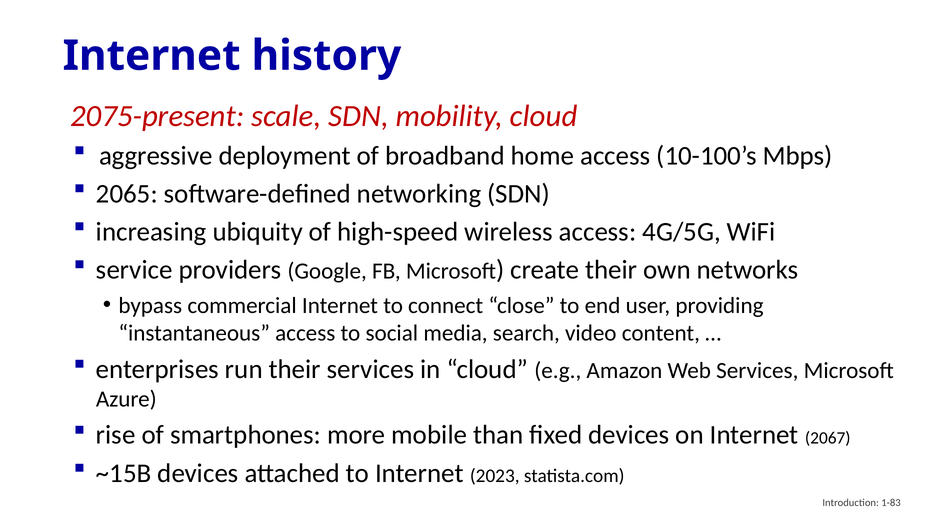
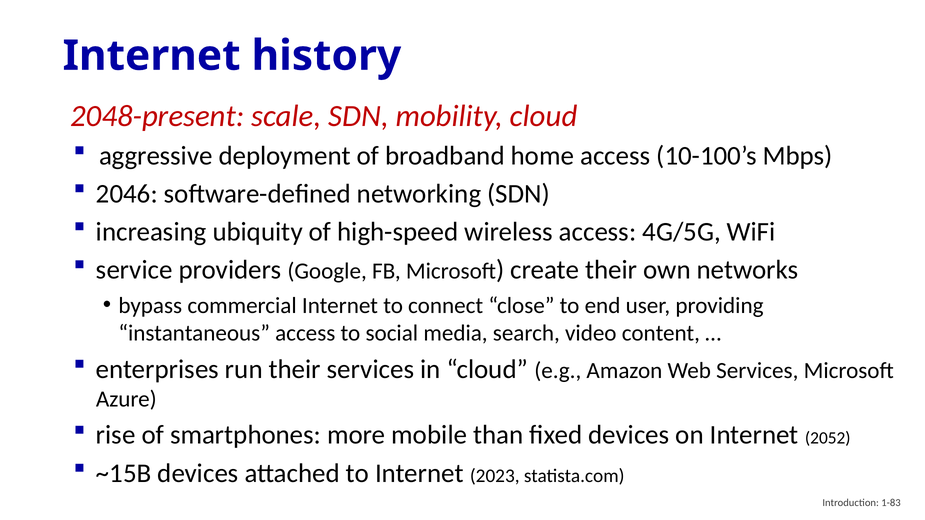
2075-present: 2075-present -> 2048-present (157, 116)
2065: 2065 -> 2046 (127, 194)
2067: 2067 -> 2052 (828, 438)
